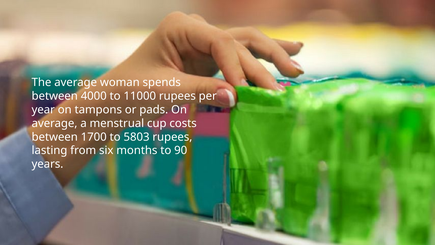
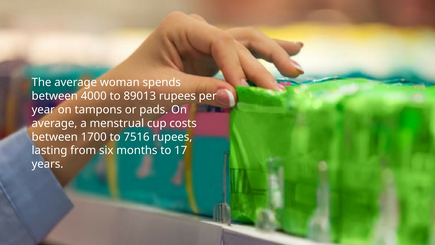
11000: 11000 -> 89013 (140, 96)
5803: 5803 -> 7516 (137, 137)
90: 90 -> 17 (181, 150)
